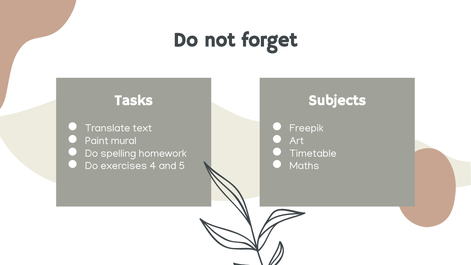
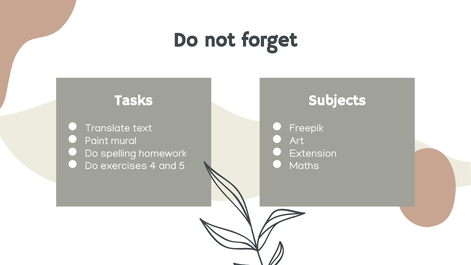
Timetable: Timetable -> Extension (313, 153)
